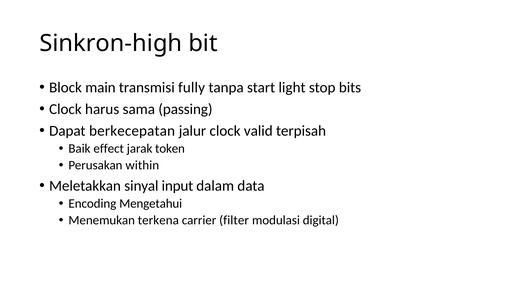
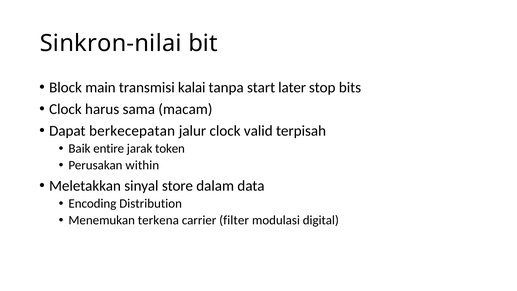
Sinkron-high: Sinkron-high -> Sinkron-nilai (111, 43)
fully: fully -> kalai (192, 87)
light: light -> later (292, 87)
passing: passing -> macam (185, 109)
effect: effect -> entire (109, 149)
input: input -> store (177, 186)
Mengetahui: Mengetahui -> Distribution (151, 204)
